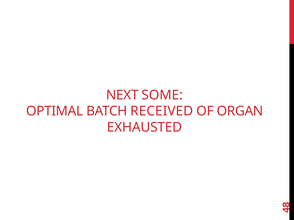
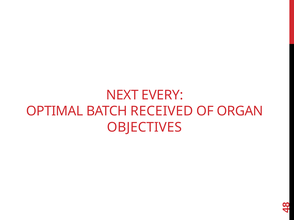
SOME: SOME -> EVERY (162, 95)
EXHAUSTED: EXHAUSTED -> OBJECTIVES (144, 128)
